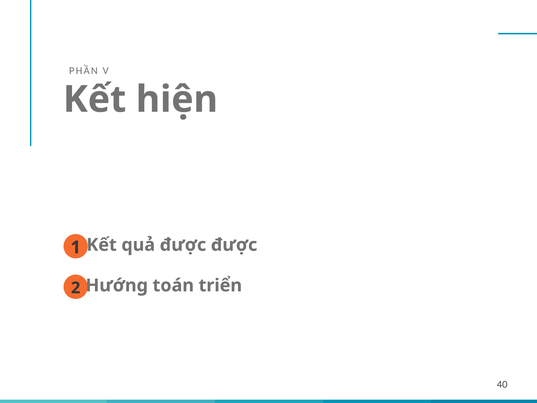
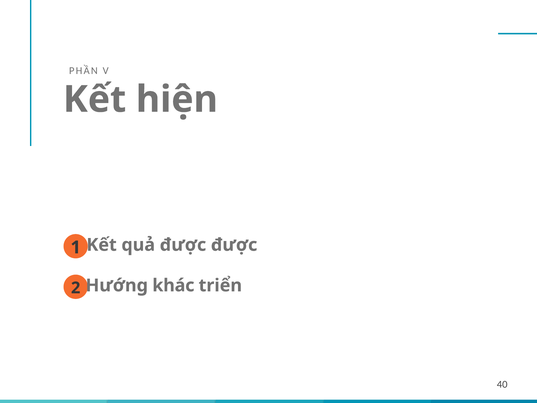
toán: toán -> khác (173, 285)
